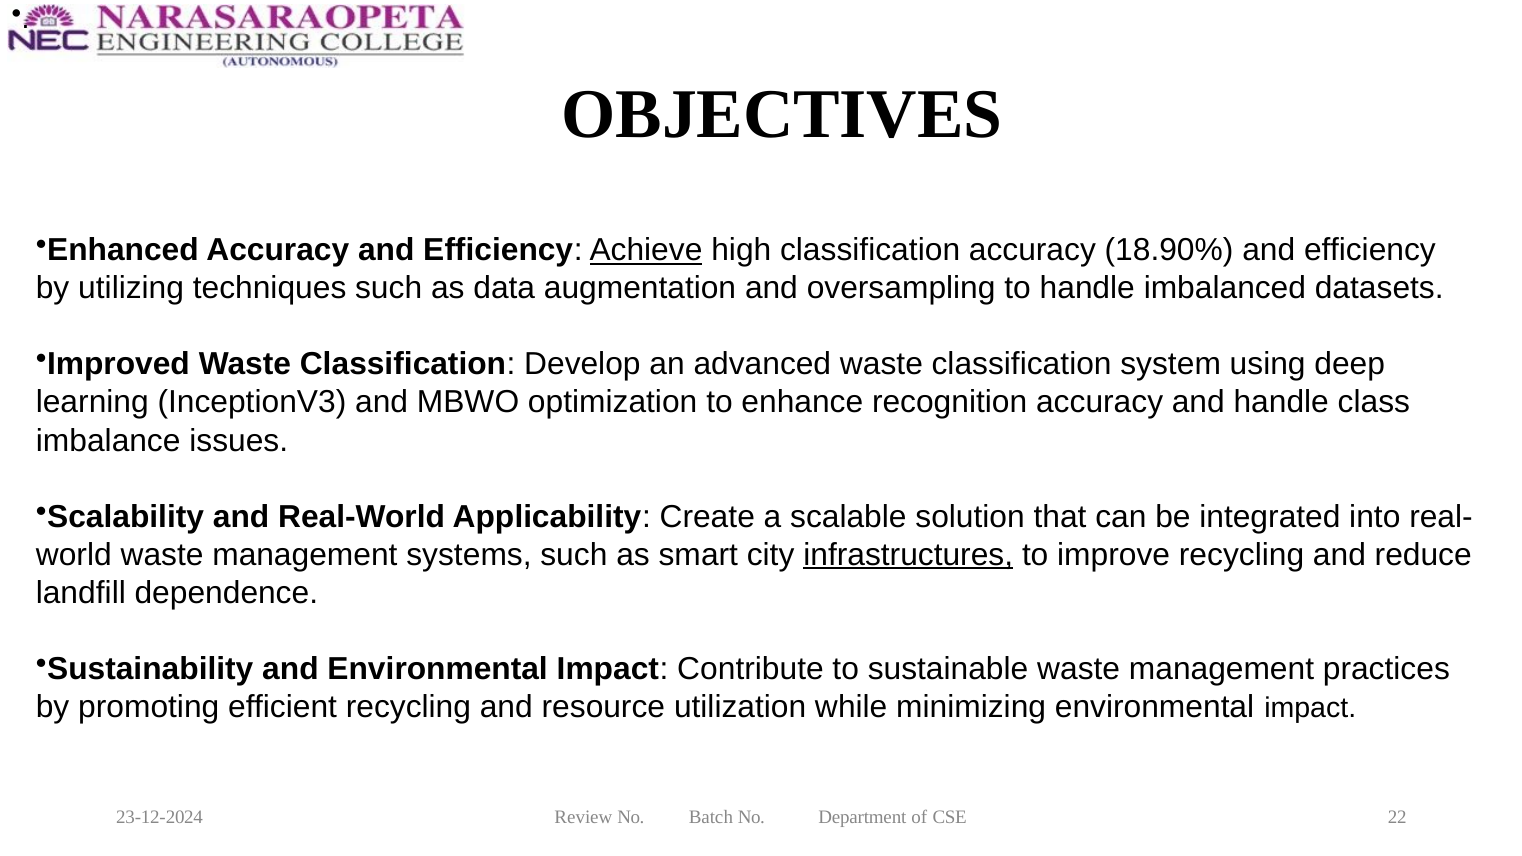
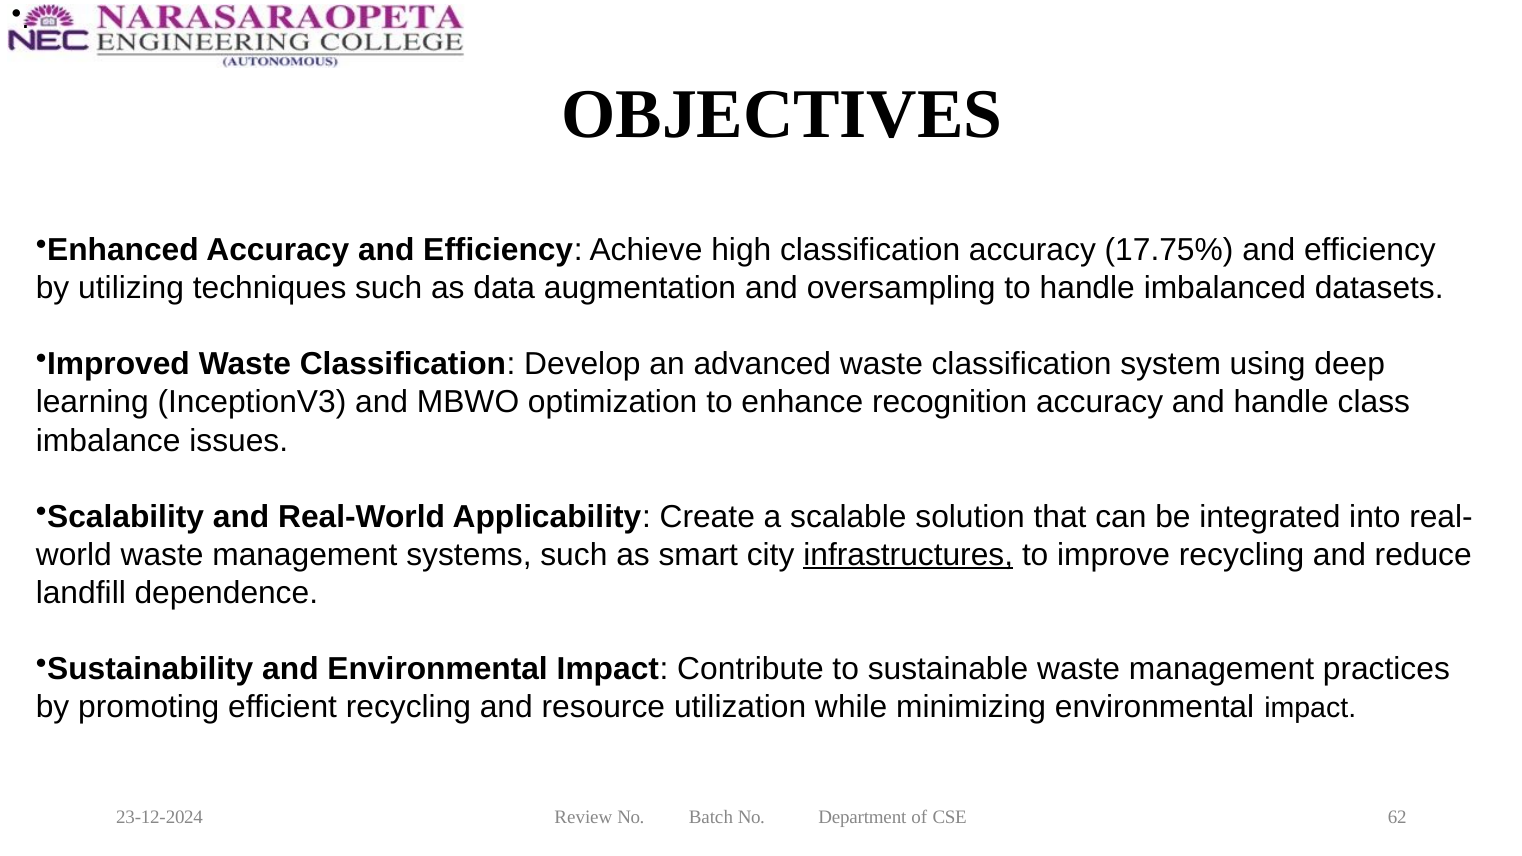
Achieve underline: present -> none (646, 250)
18.90%: 18.90% -> 17.75% (1169, 250)
22: 22 -> 62 (1397, 818)
